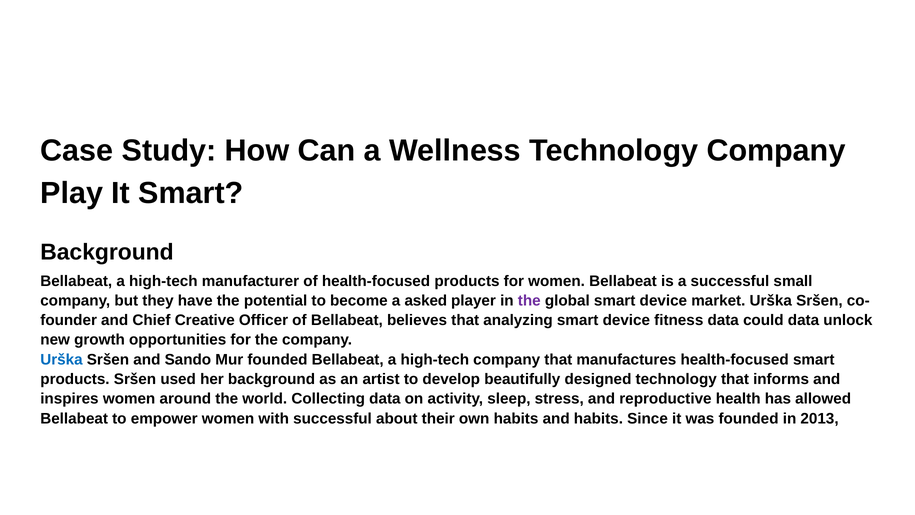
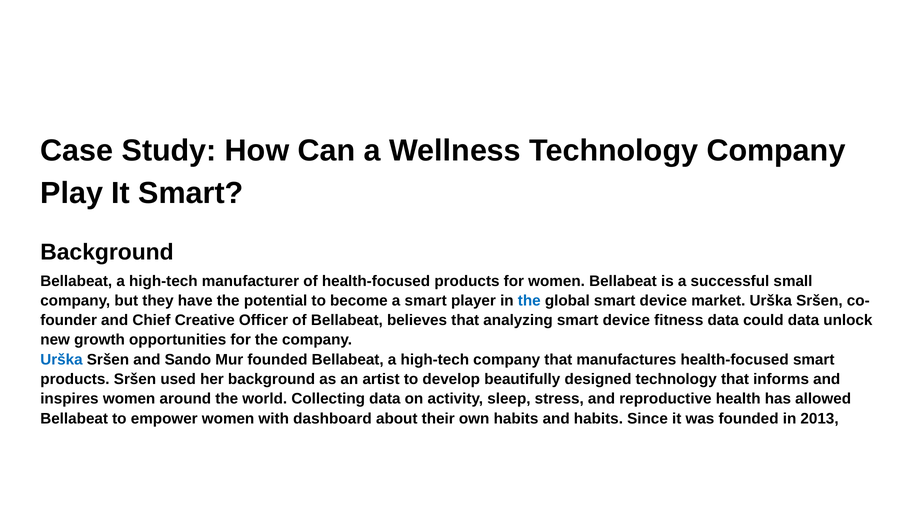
a asked: asked -> smart (426, 300)
the colour: purple -> blue (529, 300)
with successful: successful -> dashboard (332, 418)
